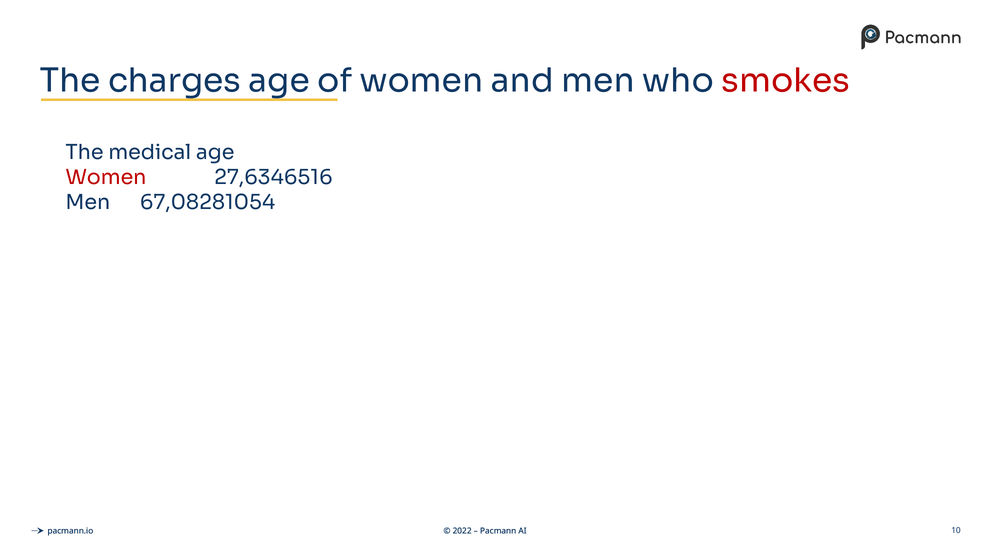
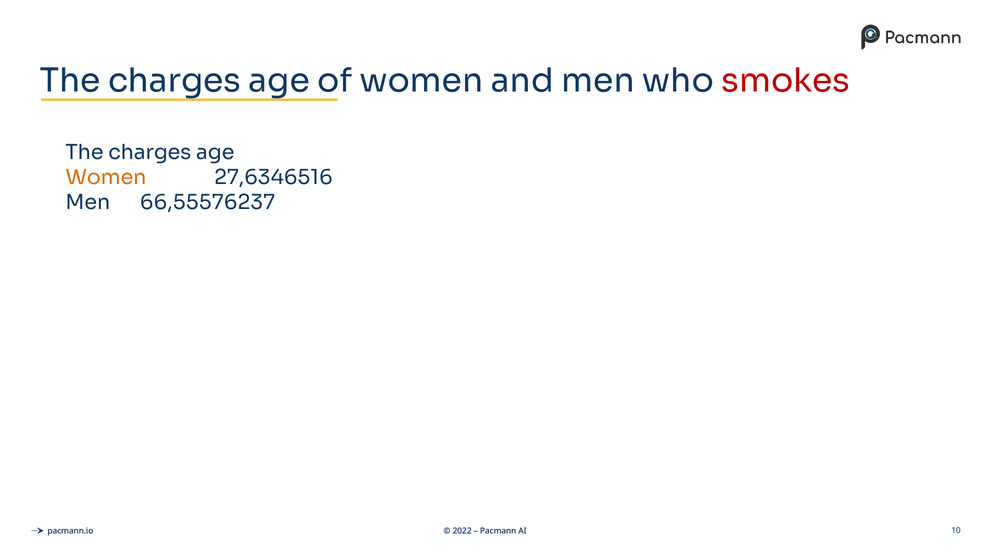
medical: medical -> charges (150, 153)
Women colour: red -> orange (106, 177)
67,08281054: 67,08281054 -> 66,55576237 (207, 202)
